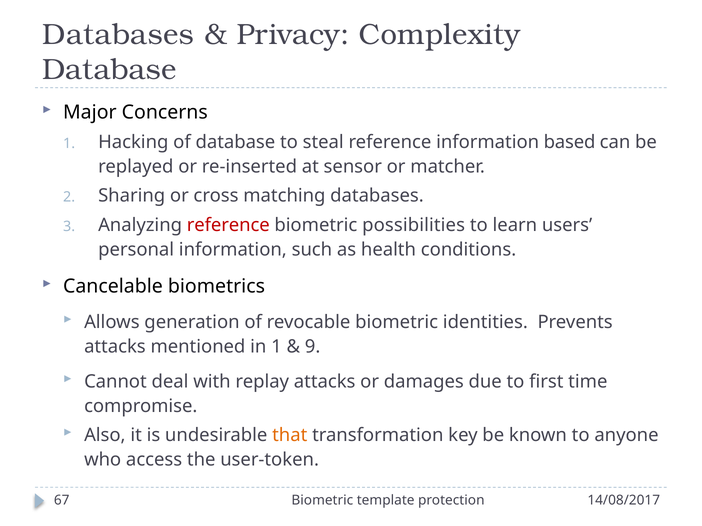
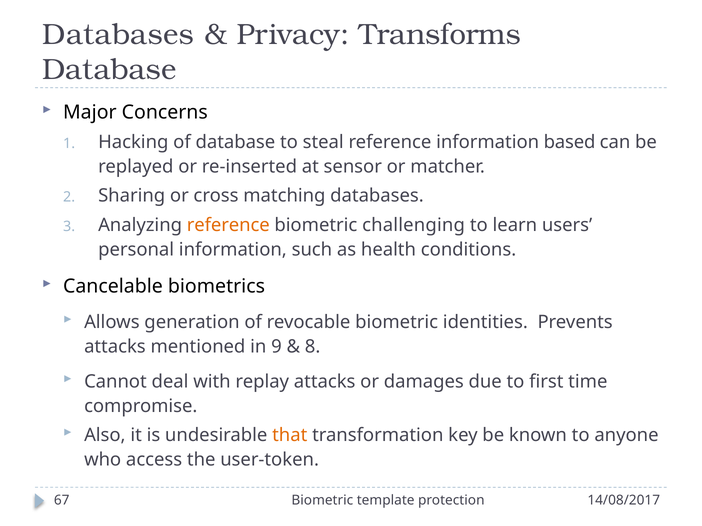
Complexity: Complexity -> Transforms (440, 35)
reference colour: red -> orange (228, 225)
possibilities: possibilities -> challenging (414, 225)
in 1: 1 -> 9 (276, 347)
9: 9 -> 8 (313, 347)
